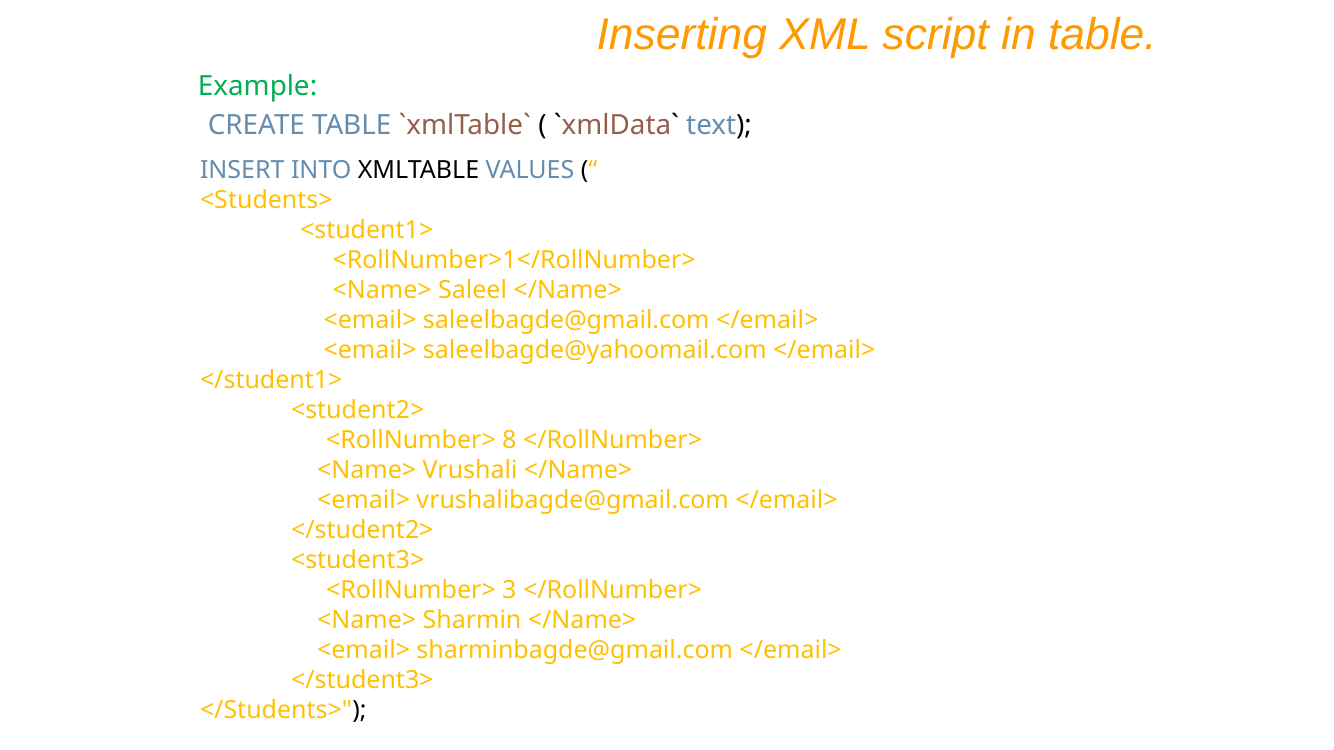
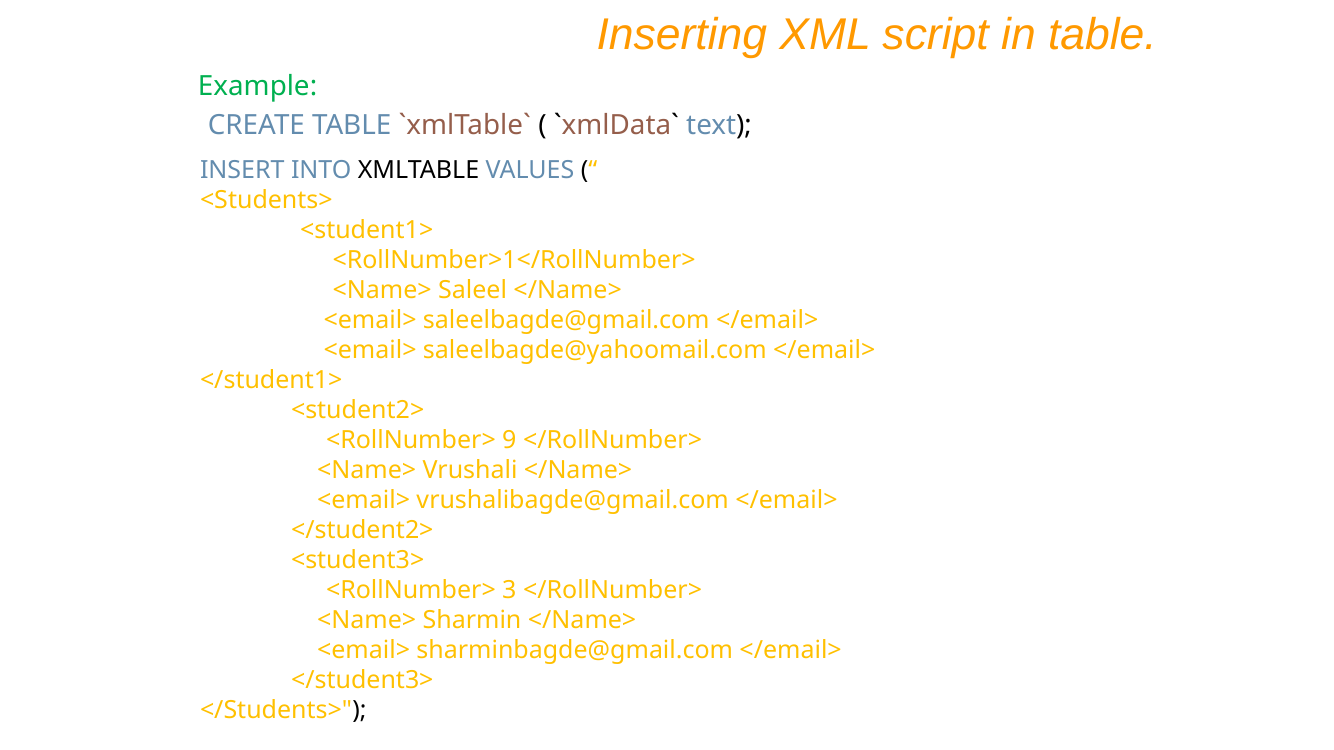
8: 8 -> 9 (509, 440)
